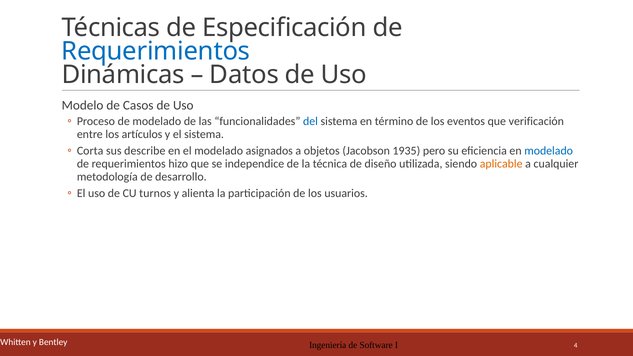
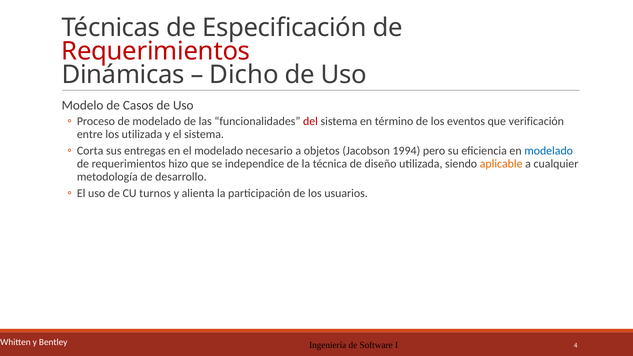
Requerimientos colour: blue -> red (156, 51)
Datos: Datos -> Dicho (244, 75)
del colour: blue -> red (310, 121)
los artículos: artículos -> utilizada (142, 134)
describe: describe -> entregas (145, 151)
asignados: asignados -> necesario (269, 151)
1935: 1935 -> 1994 (406, 151)
